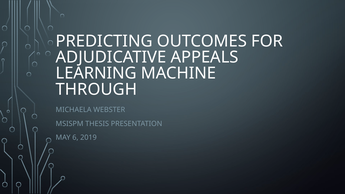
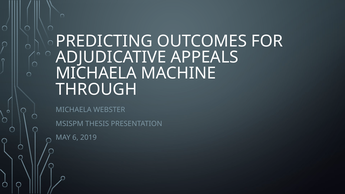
LEARNING: LEARNING -> MICHAELA (96, 73)
